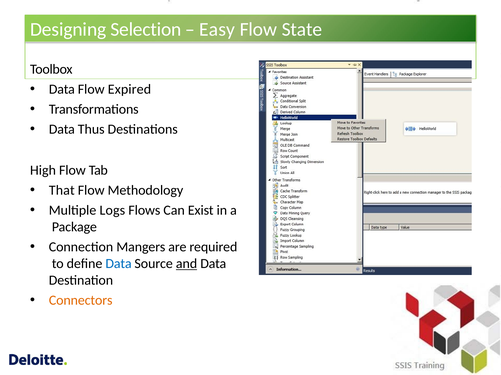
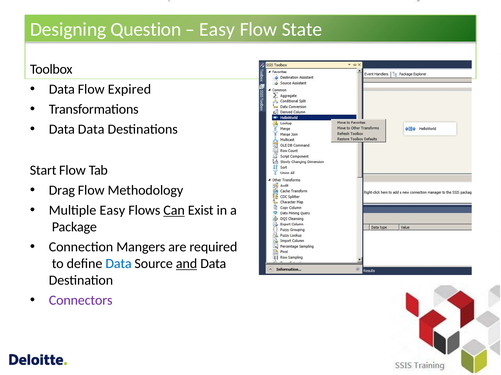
Selection: Selection -> Question (146, 29)
Data Thus: Thus -> Data (91, 130)
High: High -> Start (43, 171)
That: That -> Drag (62, 191)
Multiple Logs: Logs -> Easy (112, 211)
Can underline: none -> present (174, 211)
Connectors colour: orange -> purple (81, 301)
